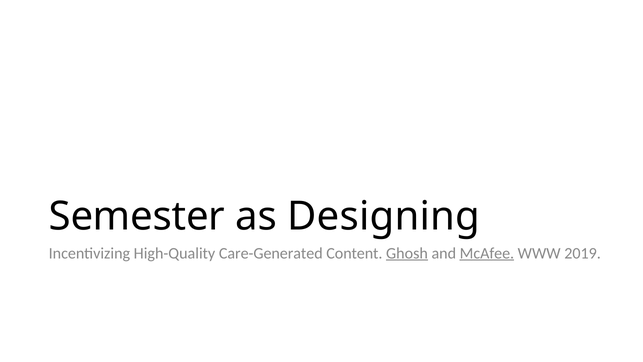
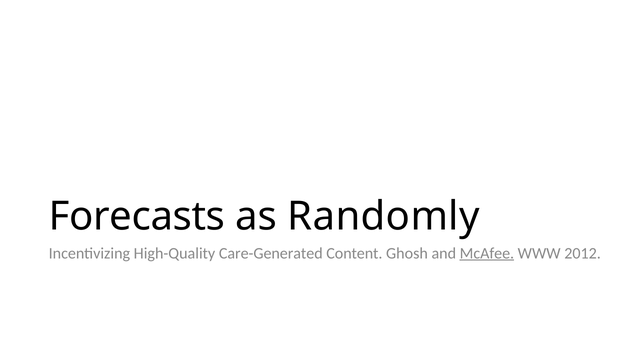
Semester: Semester -> Forecasts (137, 216)
Designing: Designing -> Randomly (384, 216)
Ghosh underline: present -> none (407, 253)
2019: 2019 -> 2012 (583, 253)
